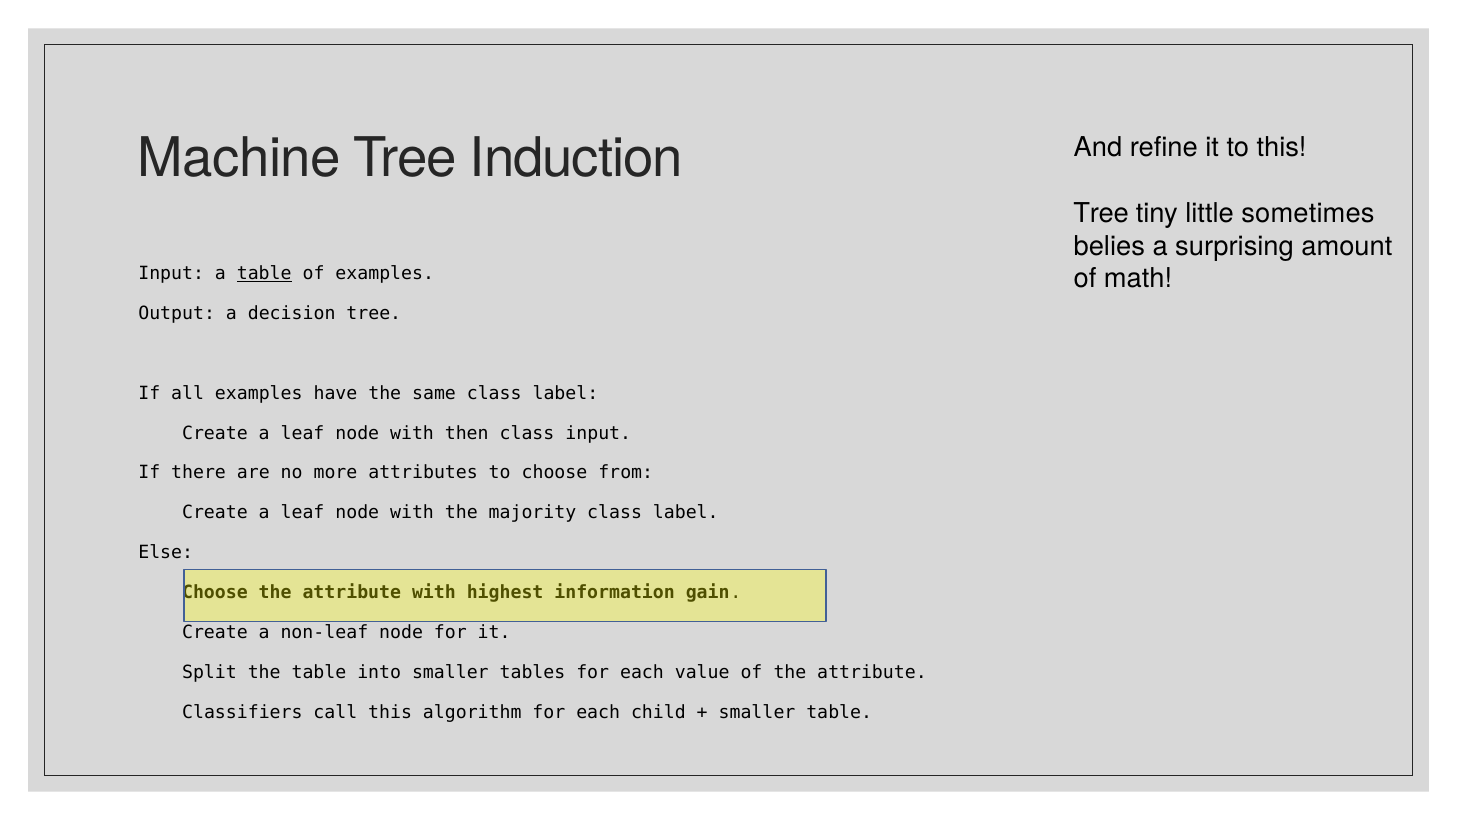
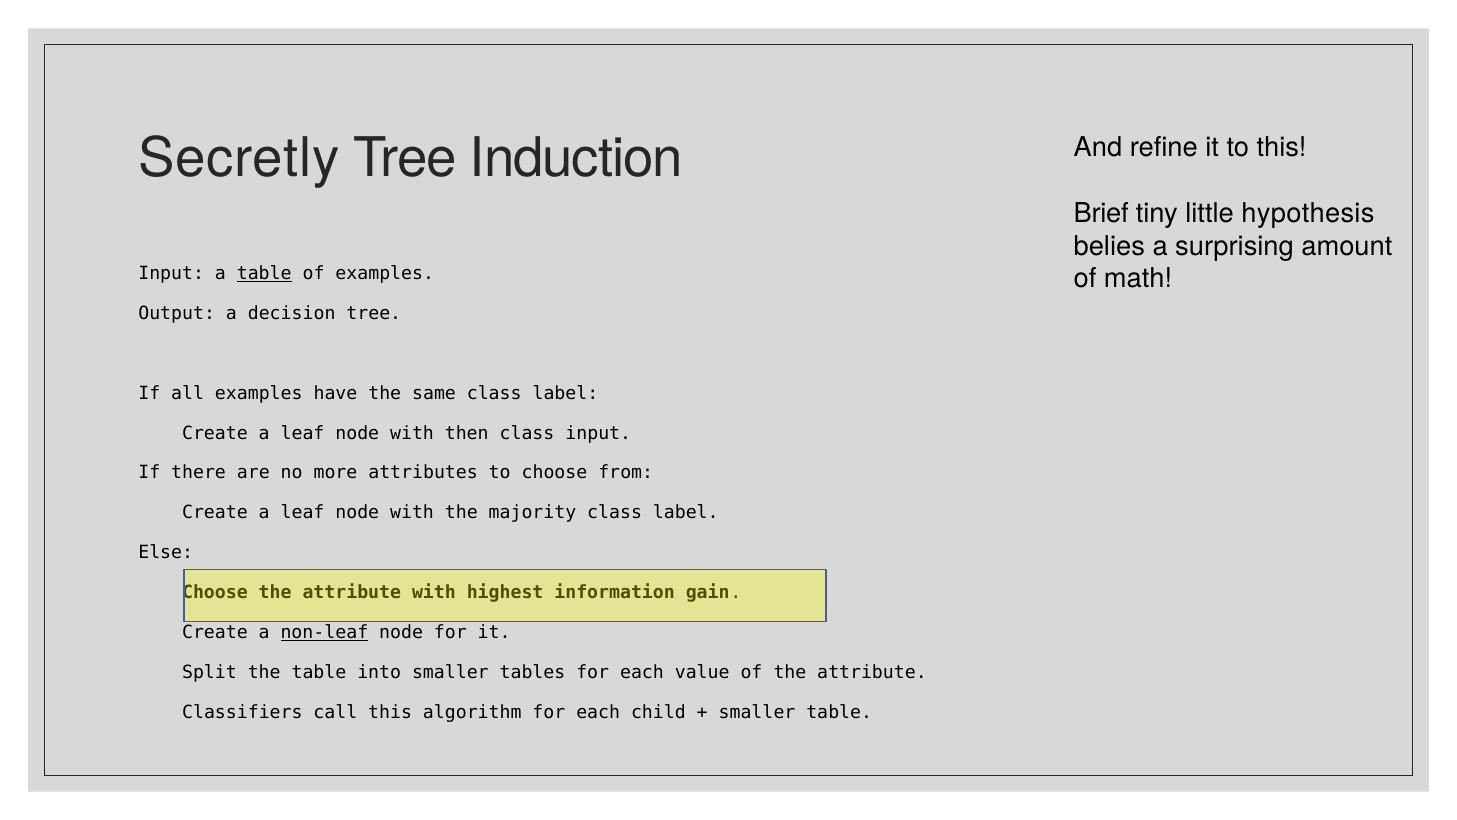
Machine: Machine -> Secretly (239, 158)
Tree: Tree -> Brief (1101, 213)
sometimes: sometimes -> hypothesis (1308, 213)
non-leaf underline: none -> present (324, 632)
